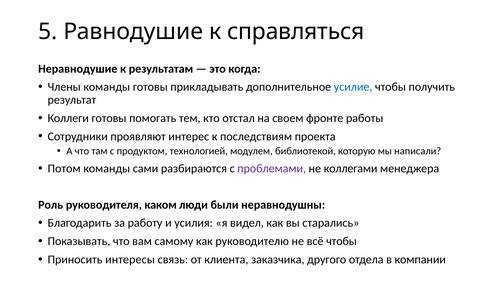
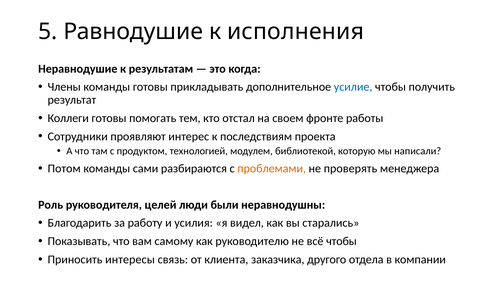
справляться: справляться -> исполнения (296, 32)
проблемами colour: purple -> orange (272, 168)
коллегами: коллегами -> проверять (350, 168)
каком: каком -> целей (161, 205)
